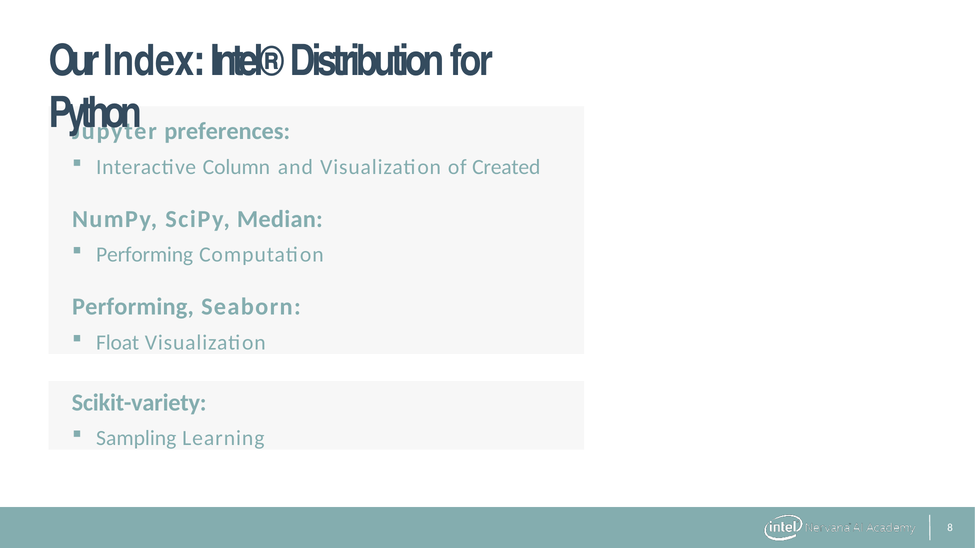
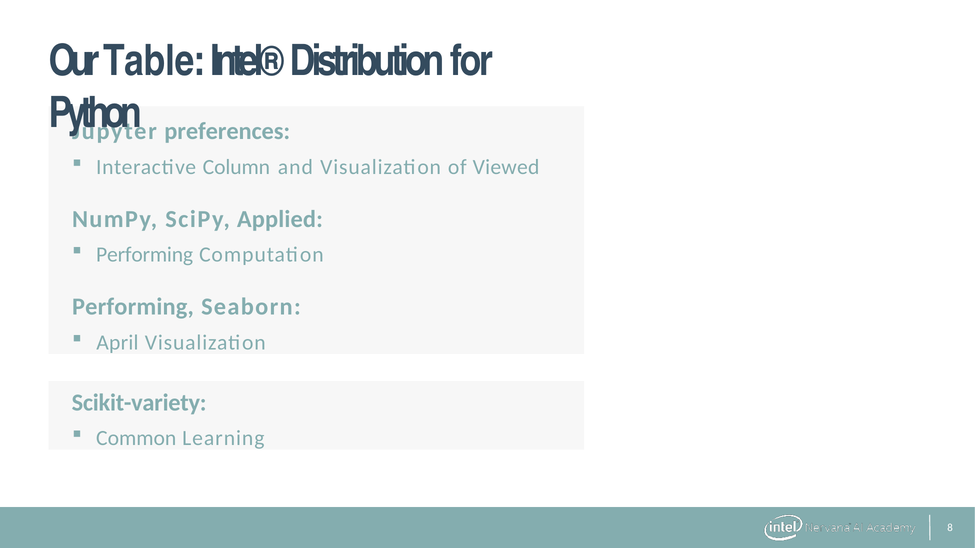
Index: Index -> Table (154, 61)
Created: Created -> Viewed (506, 167)
Median: Median -> Applied (280, 219)
Float: Float -> April (117, 343)
Sampling: Sampling -> Common (136, 439)
